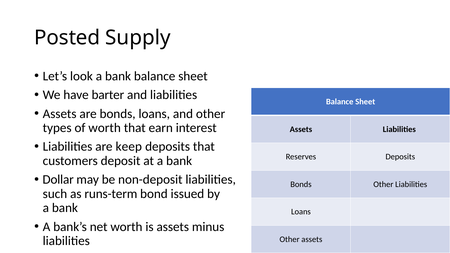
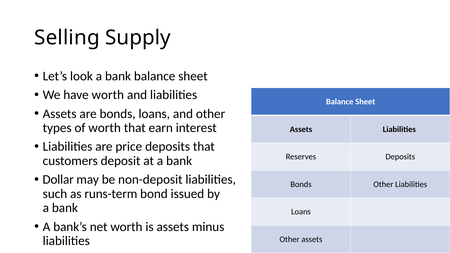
Posted: Posted -> Selling (67, 38)
have barter: barter -> worth (108, 95)
keep: keep -> price (129, 147)
